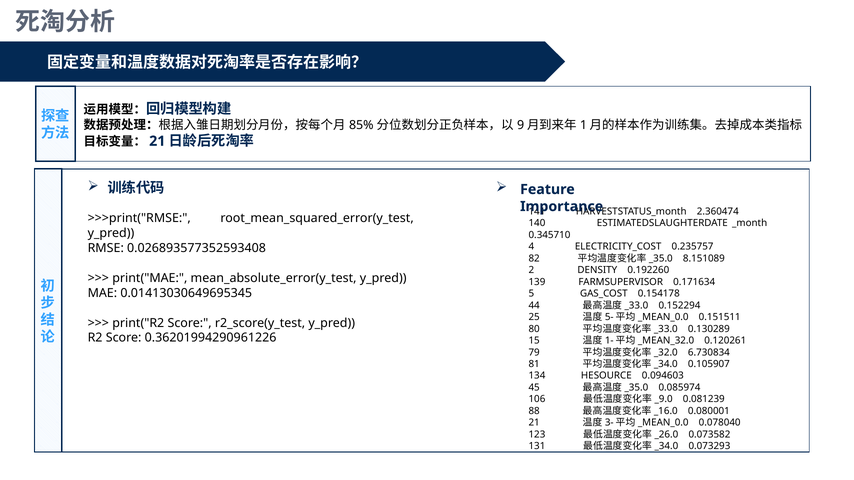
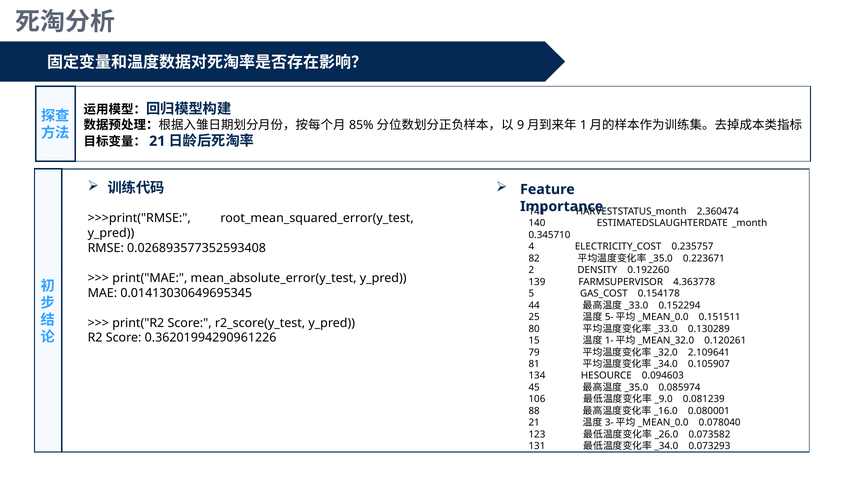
8.151089: 8.151089 -> 0.223671 (704, 259)
0.171634: 0.171634 -> 4.363778 (694, 282)
6.730834: 6.730834 -> 2.109641 (709, 353)
